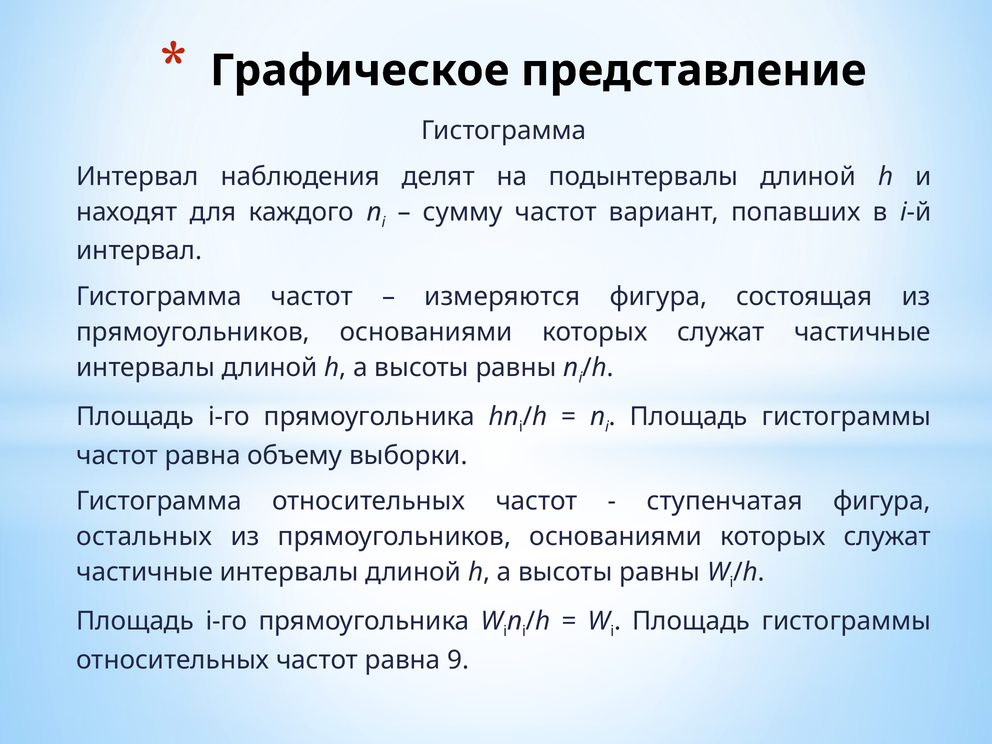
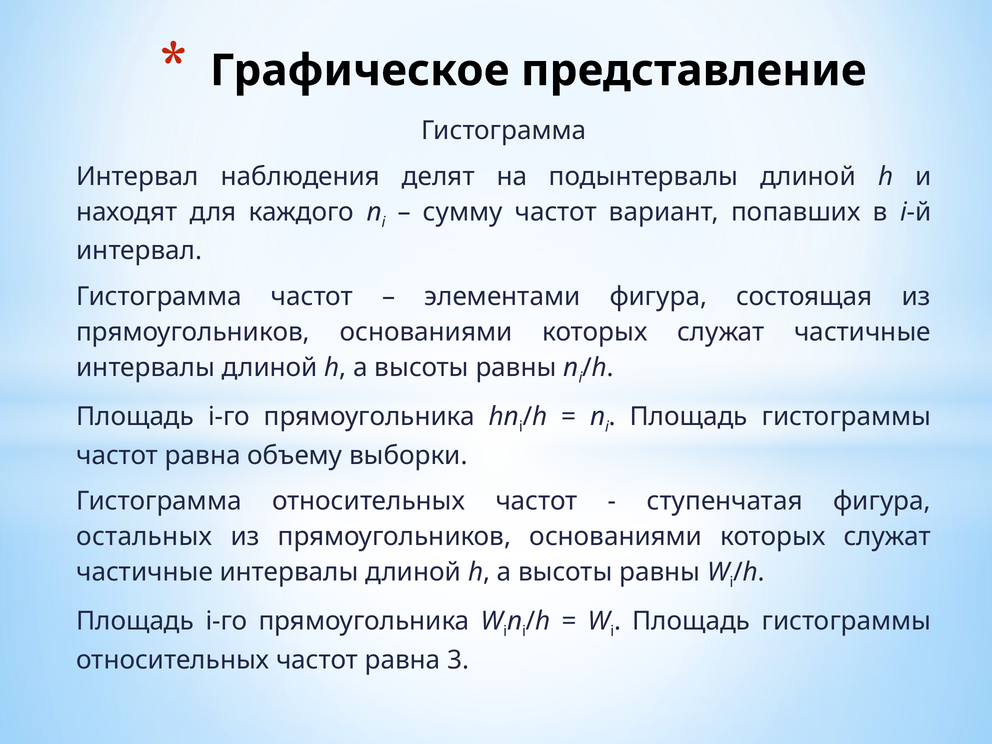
измеряются: измеряются -> элементами (502, 297)
9: 9 -> 3 (458, 660)
